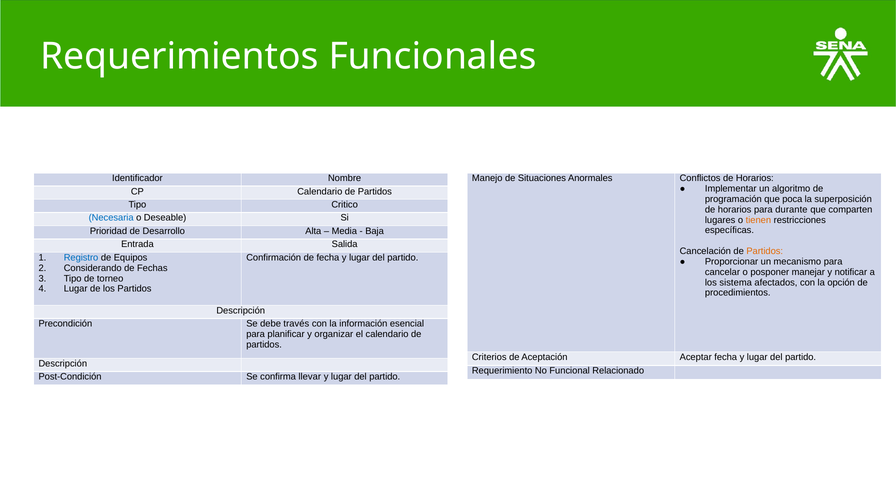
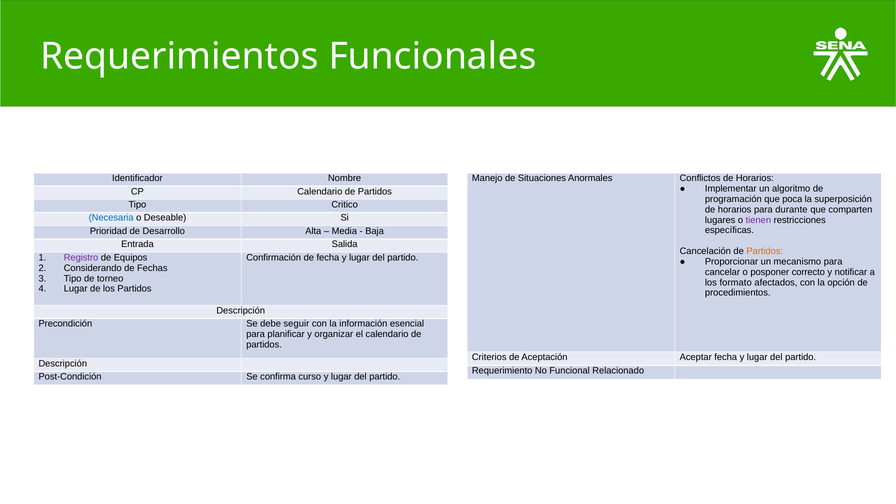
tienen colour: orange -> purple (758, 220)
Registro colour: blue -> purple (81, 258)
manejar: manejar -> correcto (808, 272)
sistema: sistema -> formato (736, 282)
través: través -> seguir (296, 324)
llevar: llevar -> curso (310, 377)
